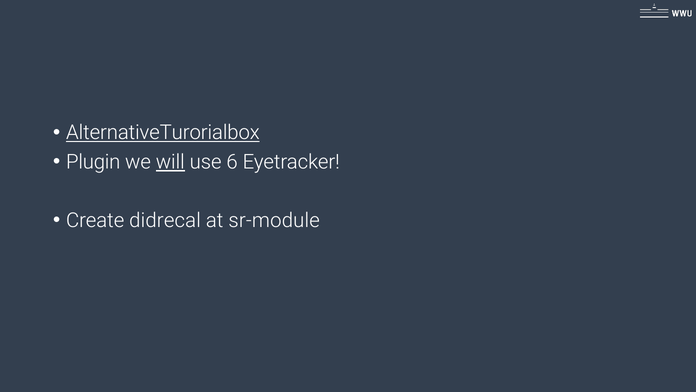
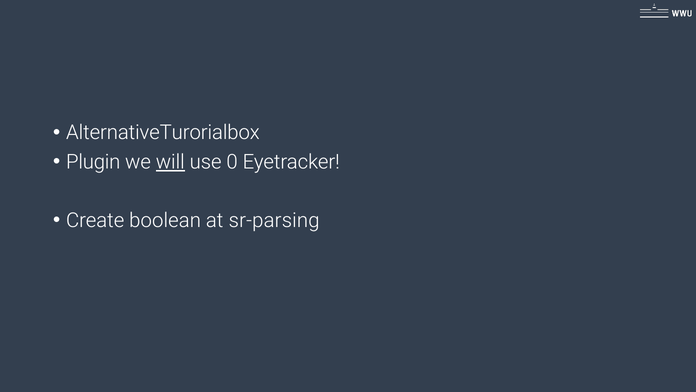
AlternativeTurorialbox underline: present -> none (163, 133)
6: 6 -> 0 (232, 162)
didrecal: didrecal -> boolean (165, 220)
sr-module: sr-module -> sr-parsing (274, 220)
